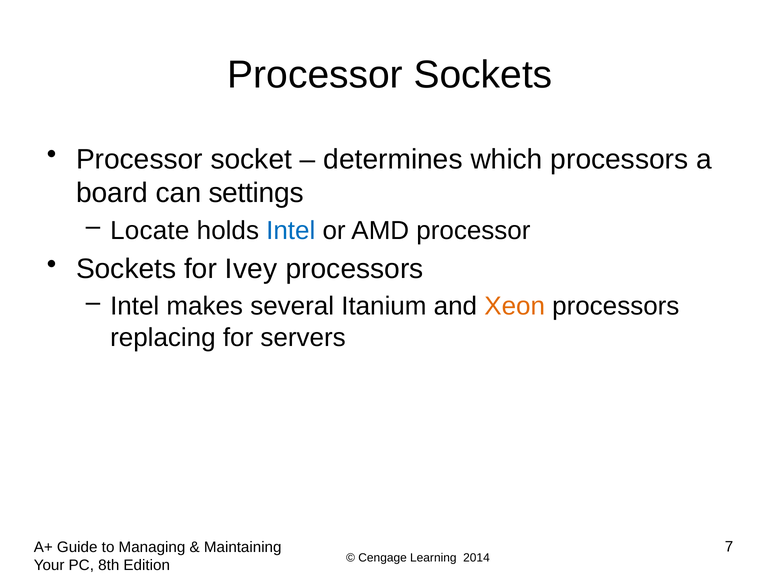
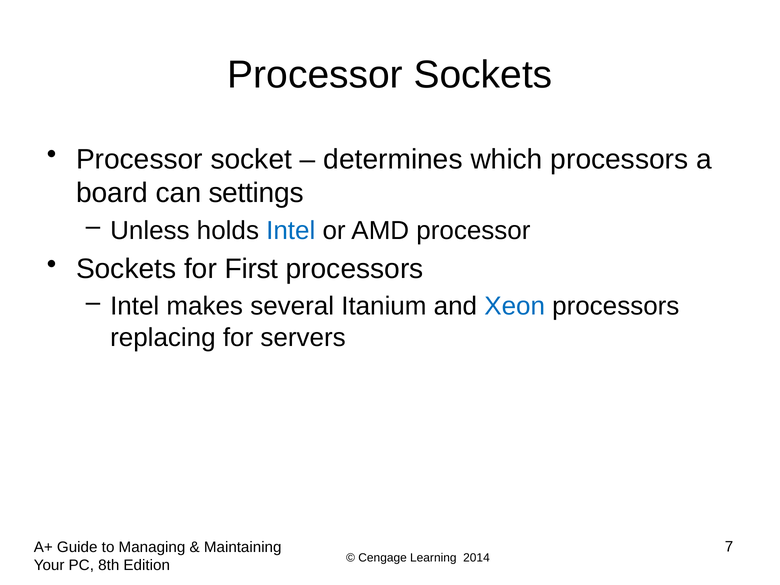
Locate: Locate -> Unless (150, 231)
Ivey: Ivey -> First (251, 269)
Xeon colour: orange -> blue (515, 306)
